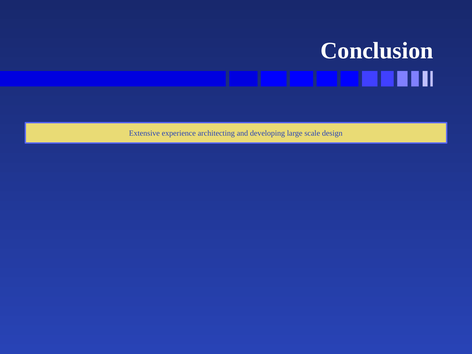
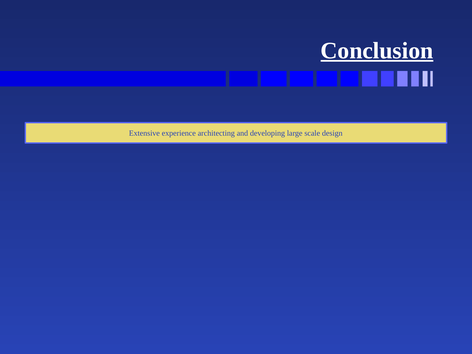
Conclusion underline: none -> present (377, 51)
